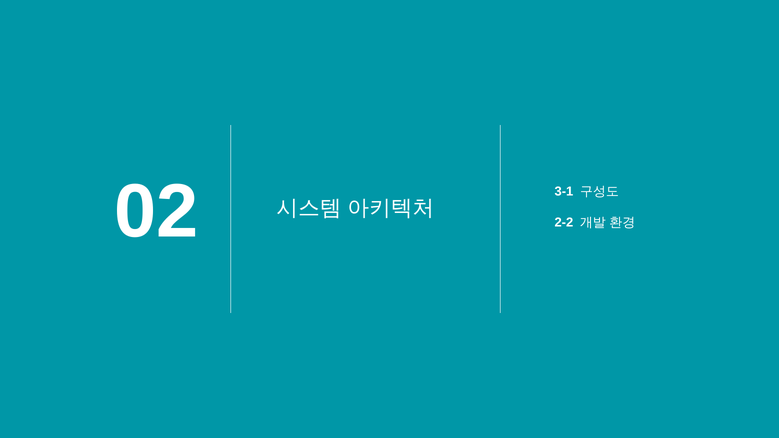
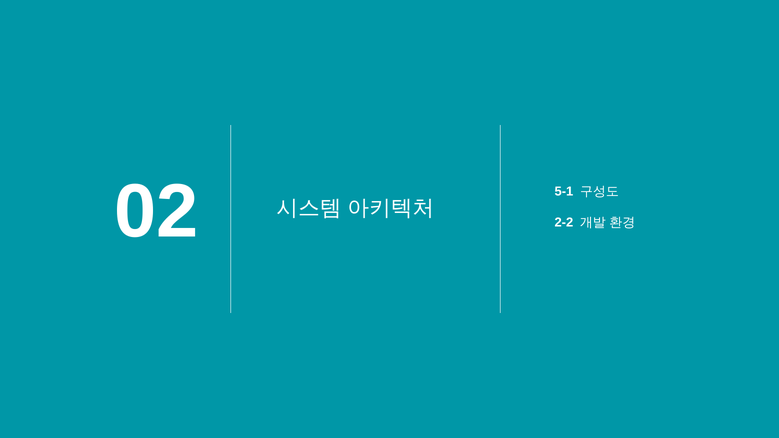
3-1: 3-1 -> 5-1 (564, 191)
